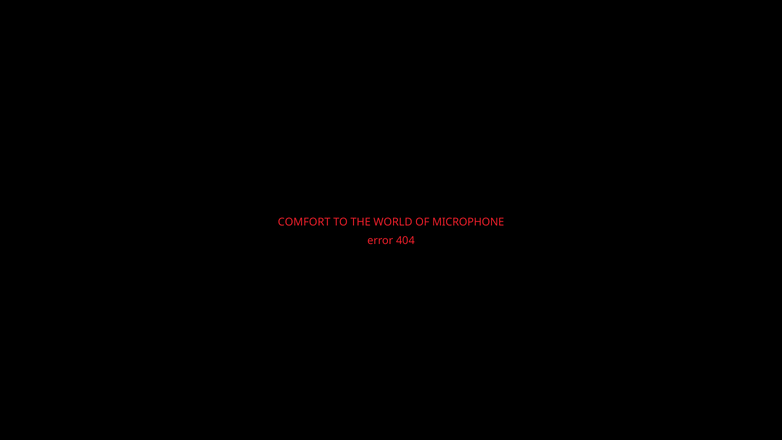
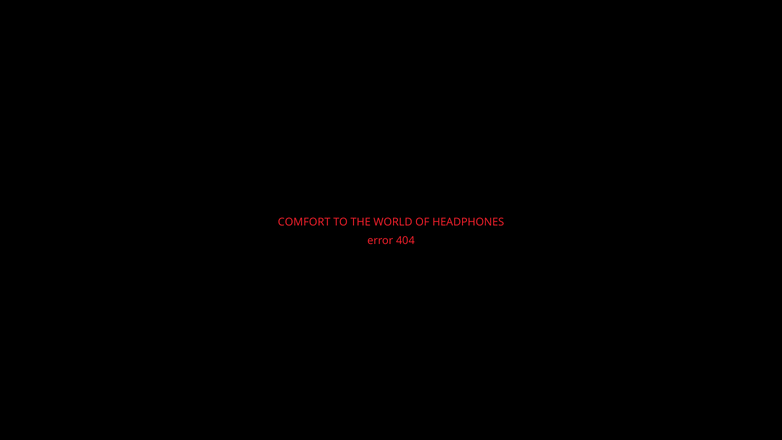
MICROPHONE: MICROPHONE -> HEADPHONES (468, 222)
